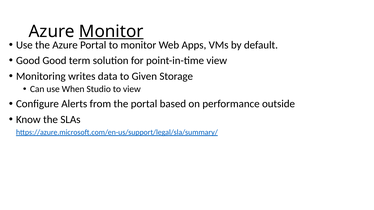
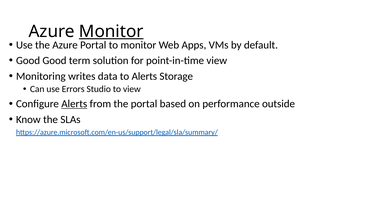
to Given: Given -> Alerts (144, 76)
When: When -> Errors (73, 89)
Alerts underline: none -> present (74, 104)
